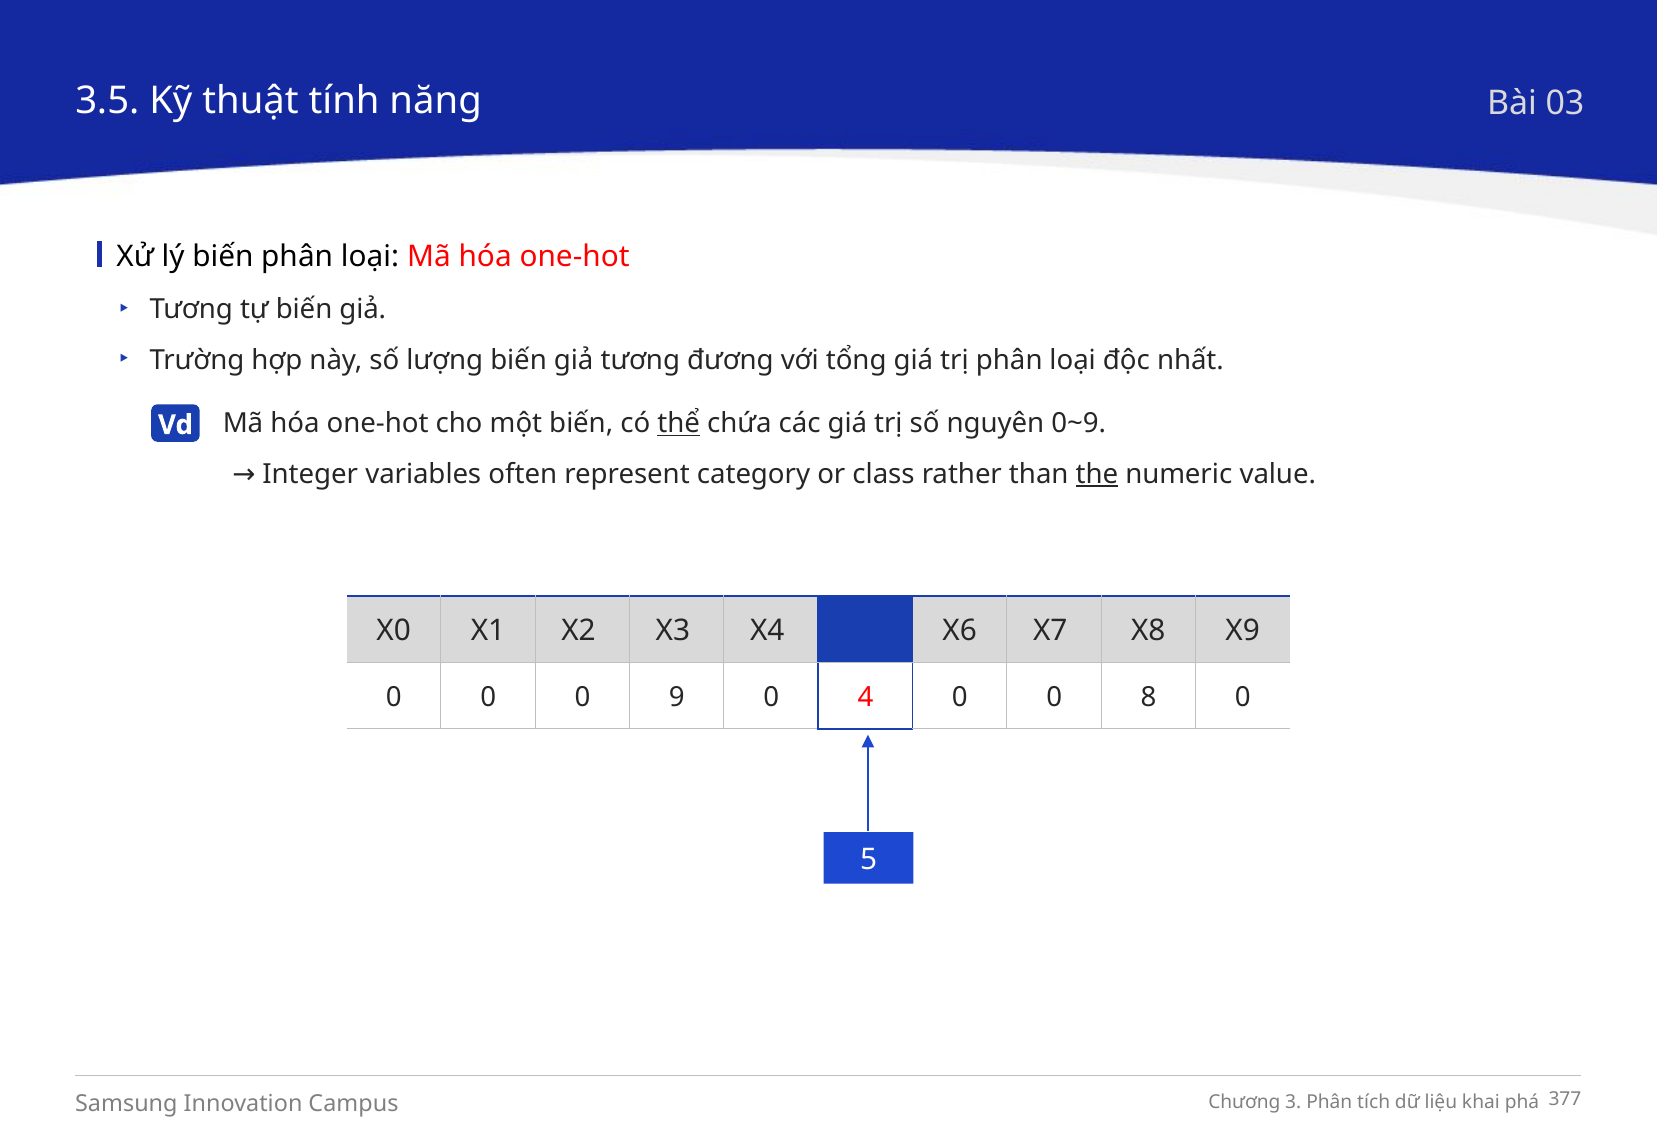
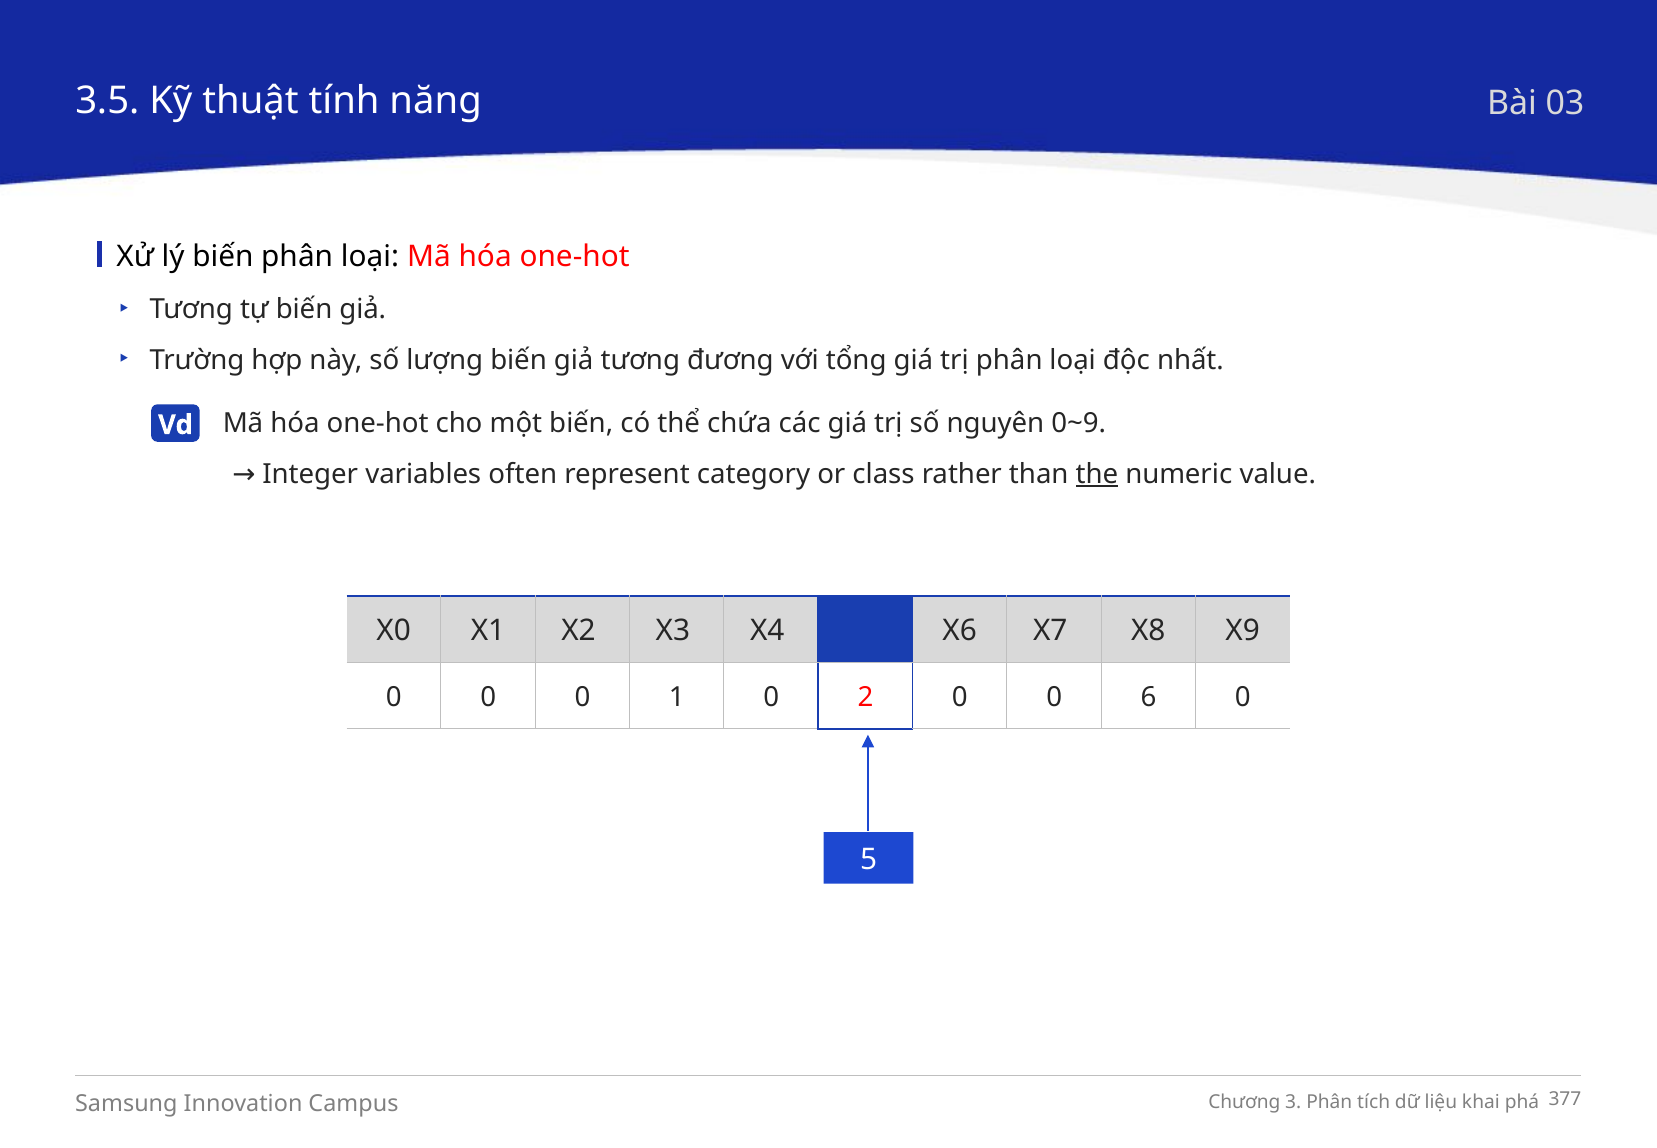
thể underline: present -> none (679, 424)
9: 9 -> 1 (677, 697)
4: 4 -> 2 (866, 697)
8: 8 -> 6 (1148, 697)
